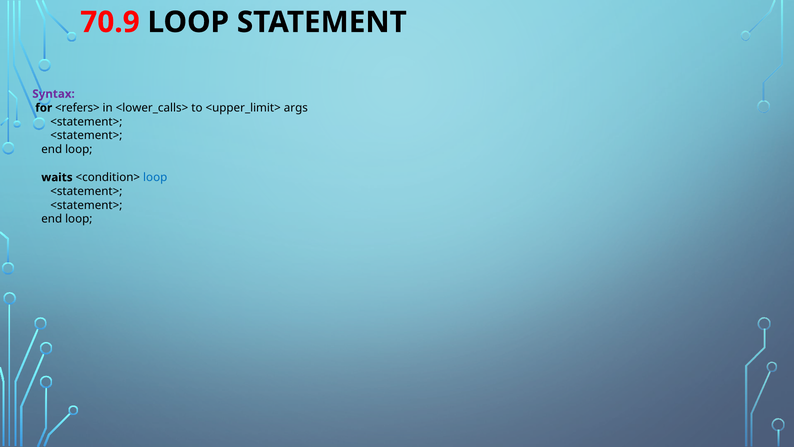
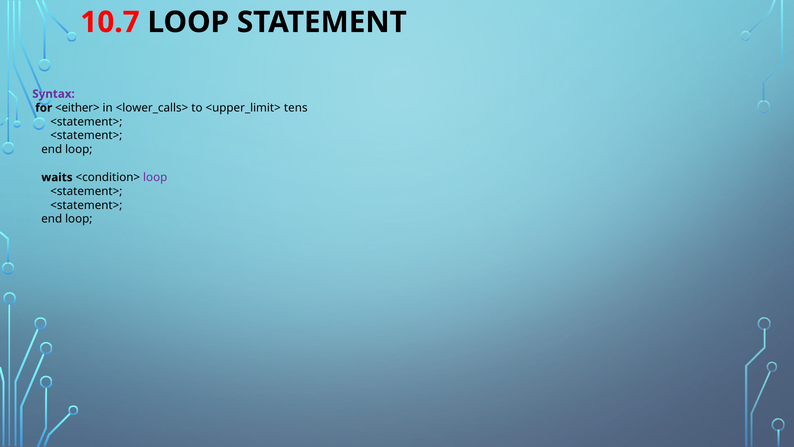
70.9: 70.9 -> 10.7 (110, 22)
<refers>: <refers> -> <either> (77, 108)
args: args -> tens (296, 108)
loop colour: blue -> purple (155, 177)
